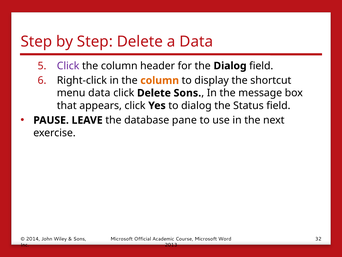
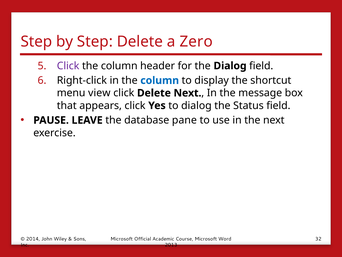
a Data: Data -> Zero (196, 42)
column colour: orange -> blue (160, 80)
menu data: data -> view (99, 93)
Delete Sons: Sons -> Next (187, 93)
